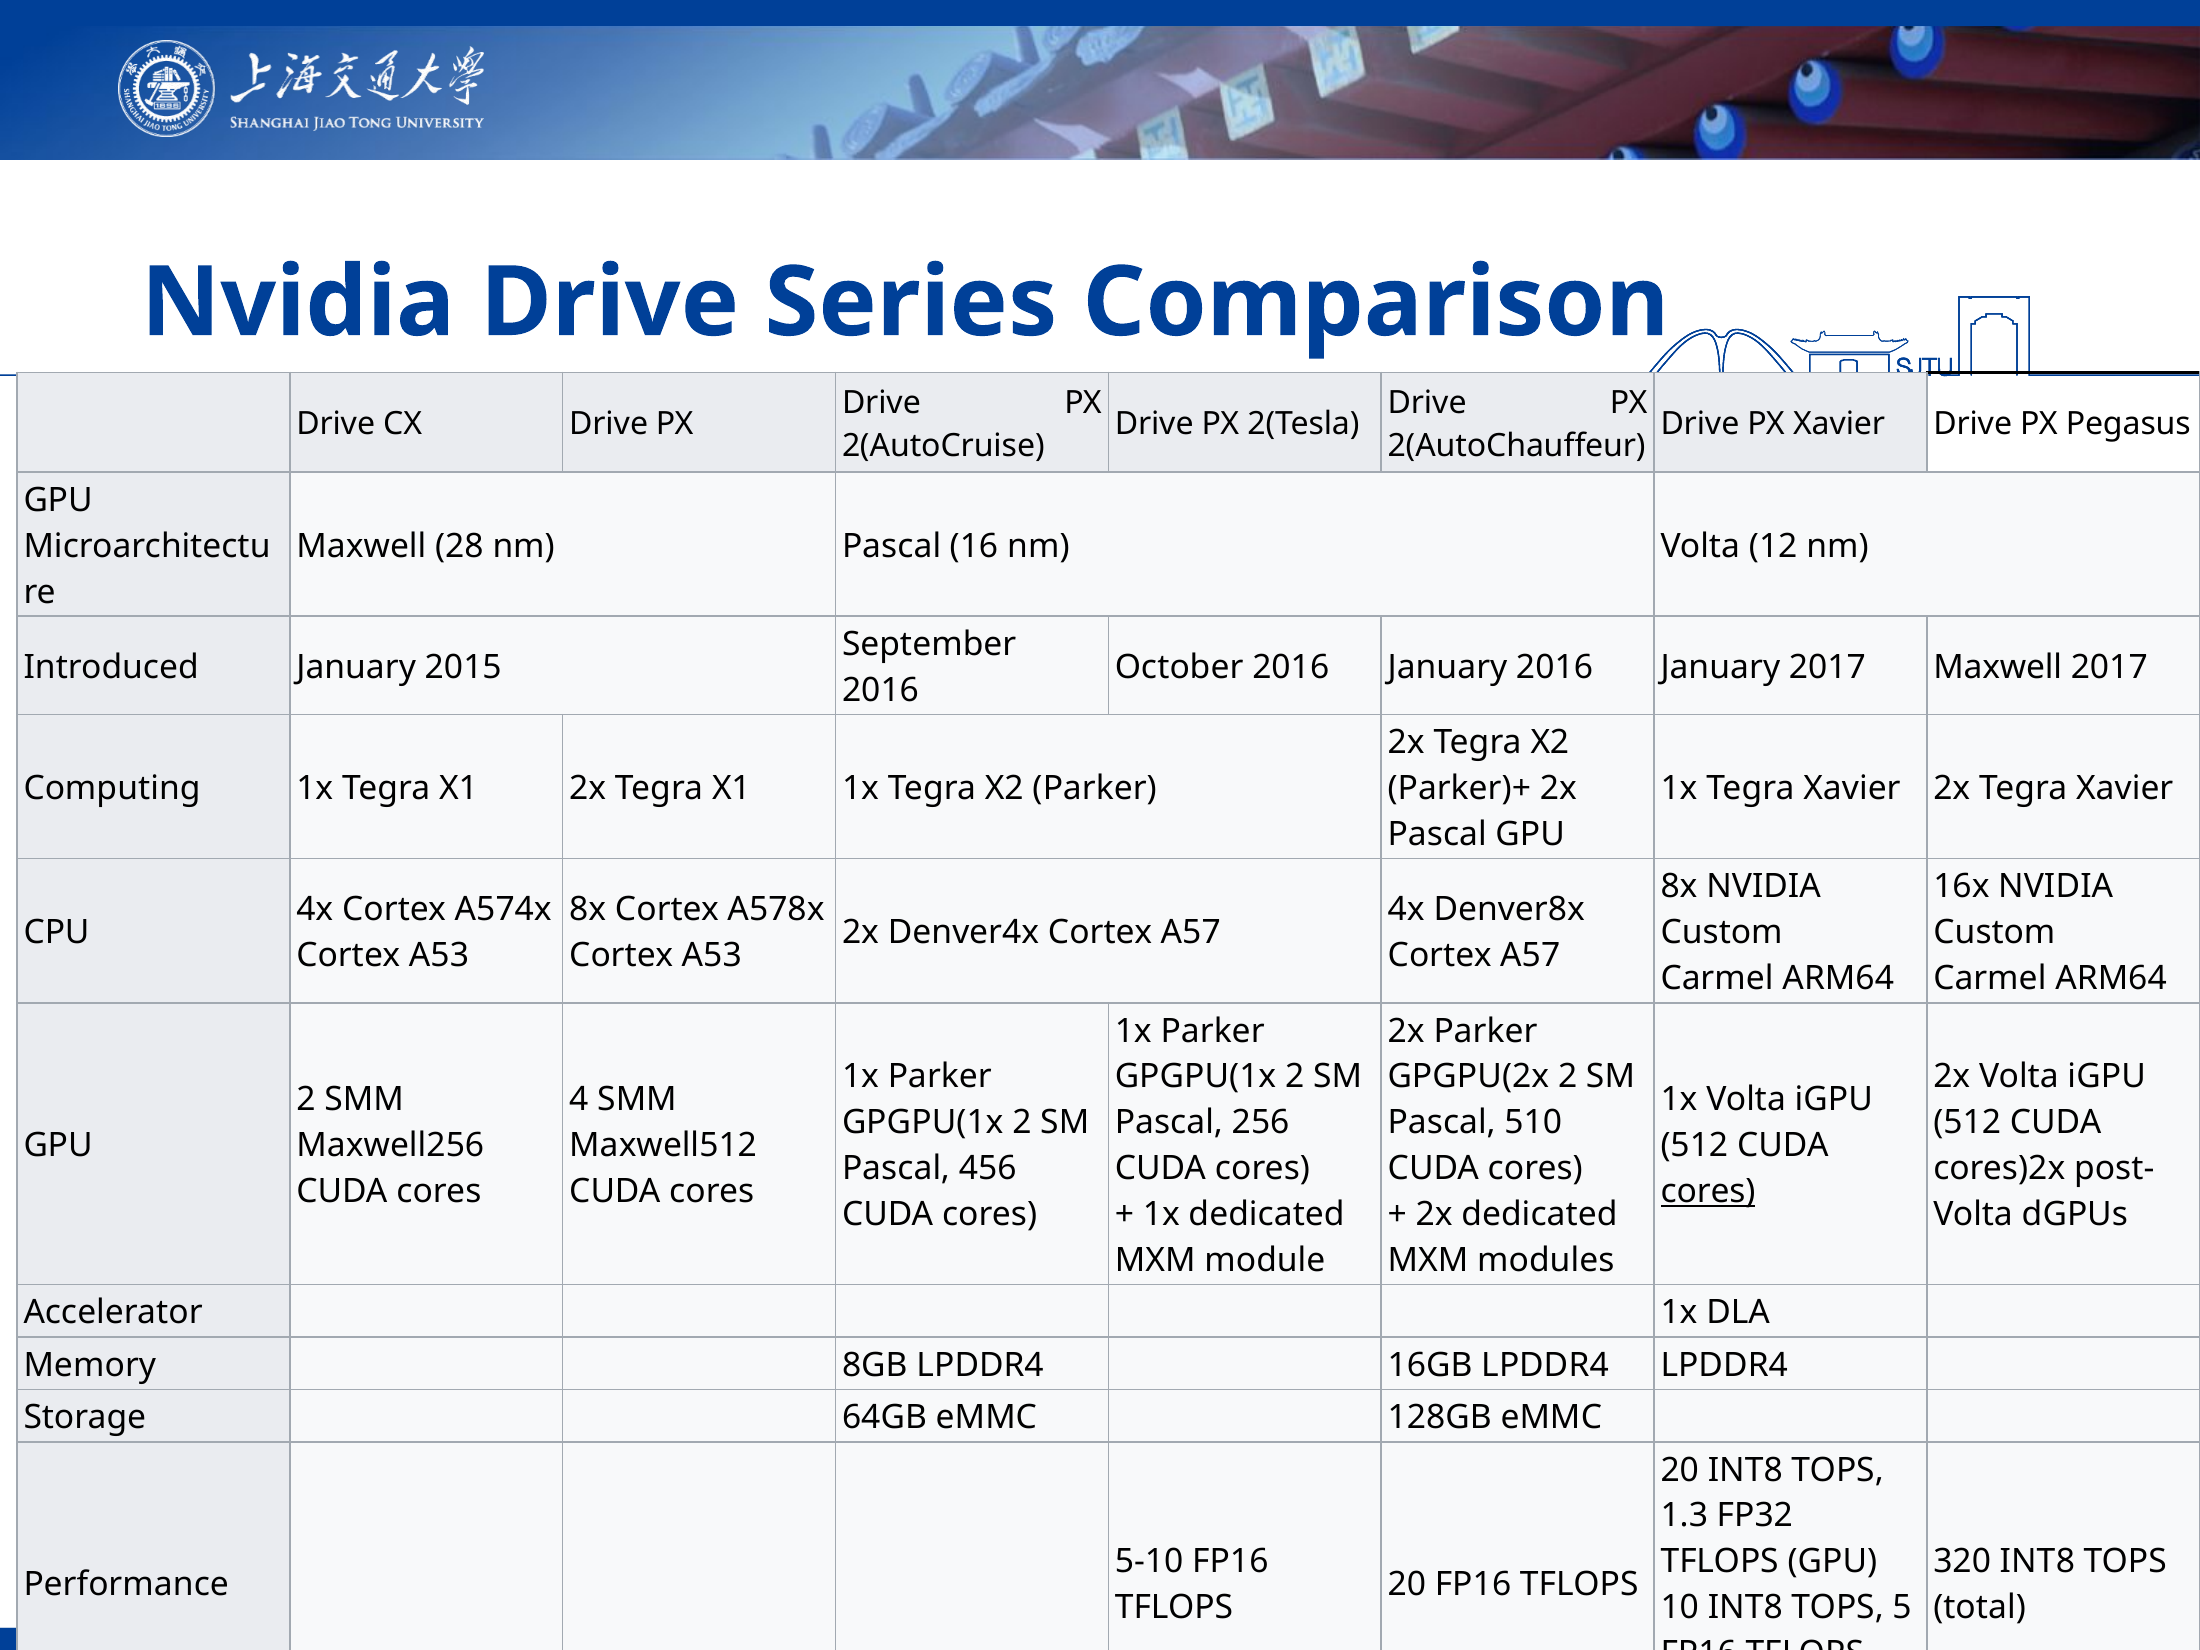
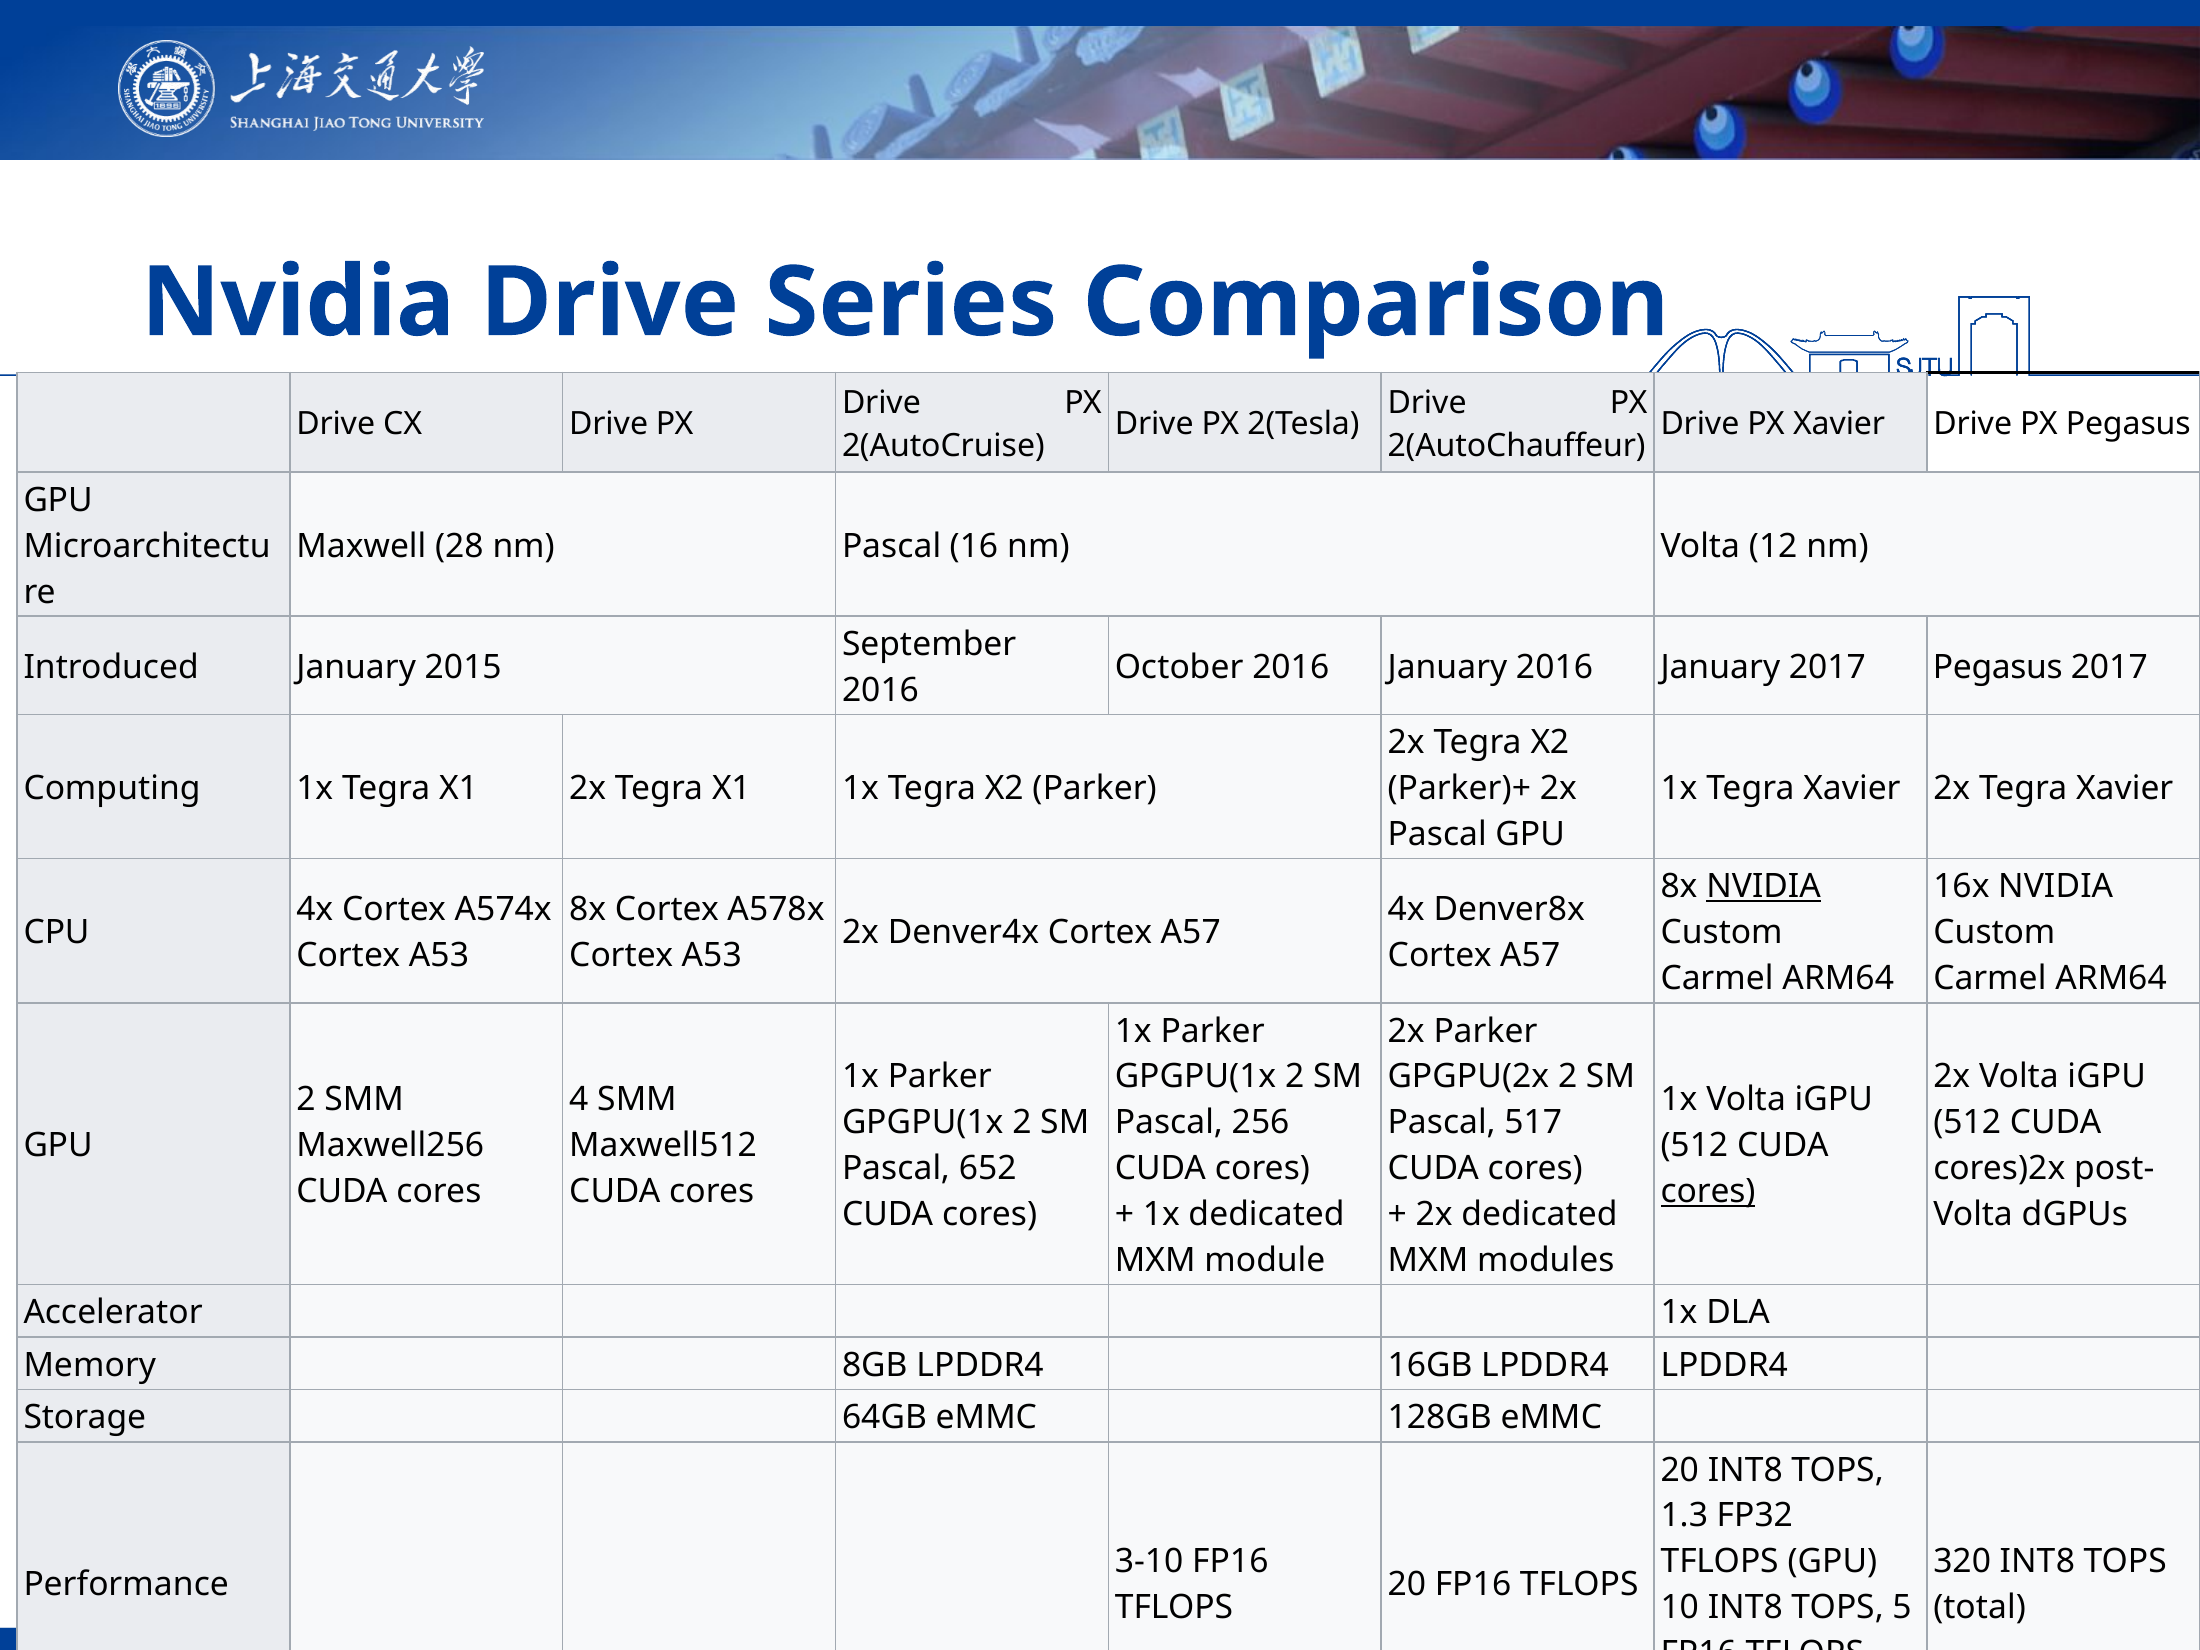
2017 Maxwell: Maxwell -> Pegasus (1998, 667)
NVIDIA underline: none -> present (1764, 887)
510: 510 -> 517 (1533, 1123)
456: 456 -> 652 (988, 1168)
5-10: 5-10 -> 3-10 (1149, 1562)
